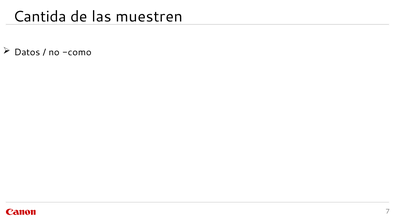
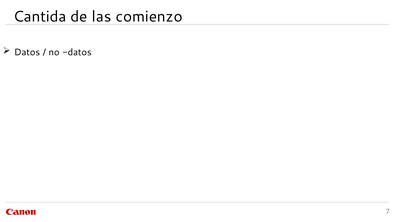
muestren: muestren -> comienzo (149, 17)
no como: como -> datos (77, 52)
